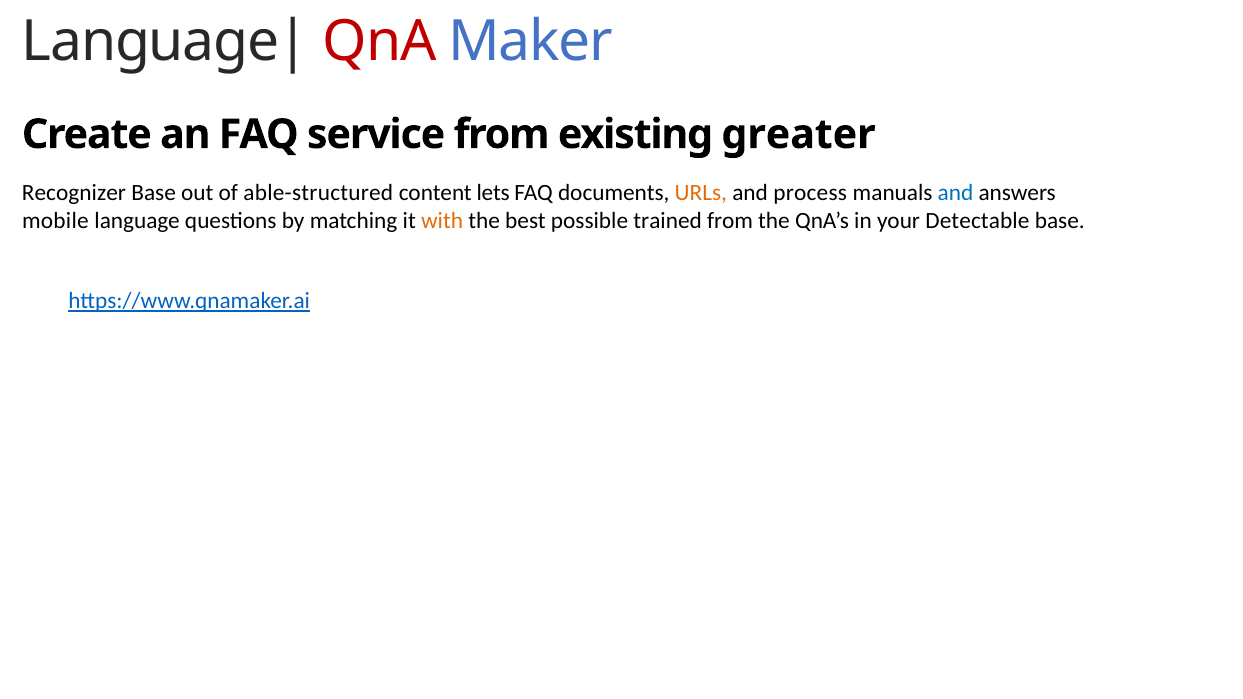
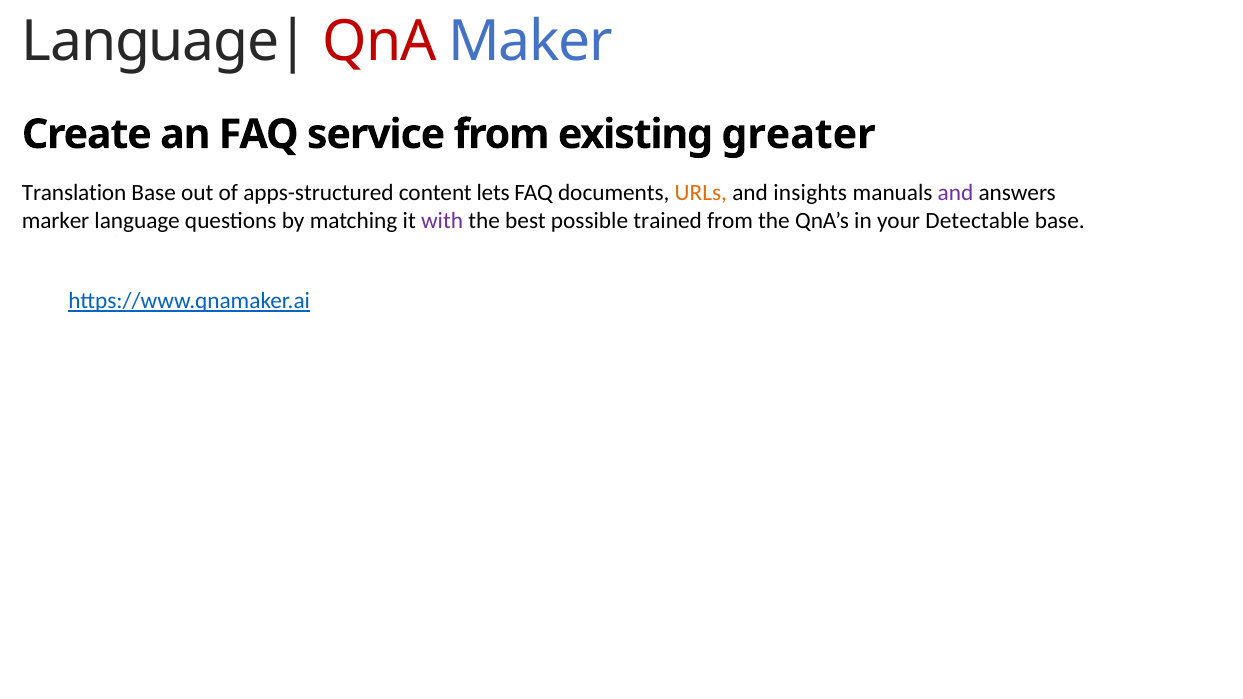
Recognizer: Recognizer -> Translation (74, 192)
able-structured: able-structured -> apps-structured (318, 192)
process: process -> insights (810, 192)
and colour: blue -> purple (956, 192)
mobile: mobile -> marker (56, 220)
with colour: orange -> purple (442, 220)
